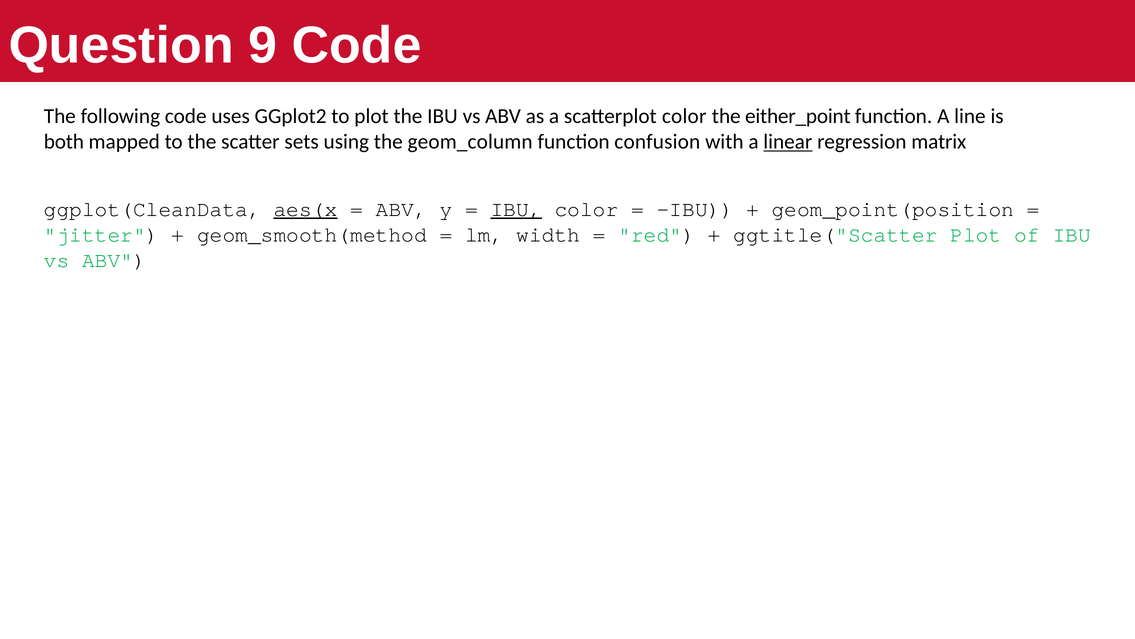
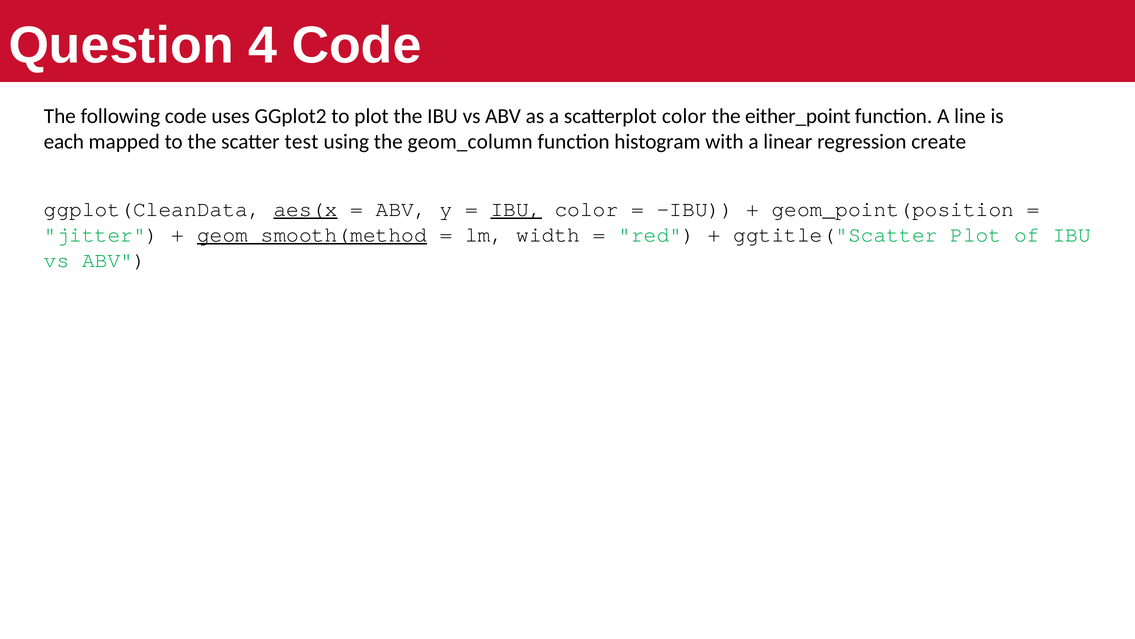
9: 9 -> 4 (263, 46)
both: both -> each (64, 142)
sets: sets -> test (301, 142)
confusion: confusion -> histogram (657, 142)
linear underline: present -> none (788, 142)
matrix: matrix -> create (939, 142)
geom_smooth(method underline: none -> present (312, 234)
